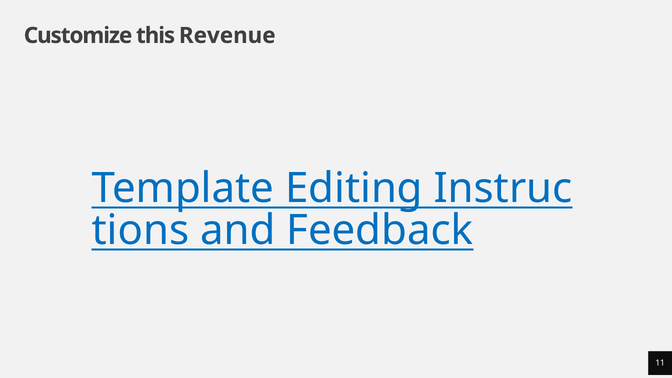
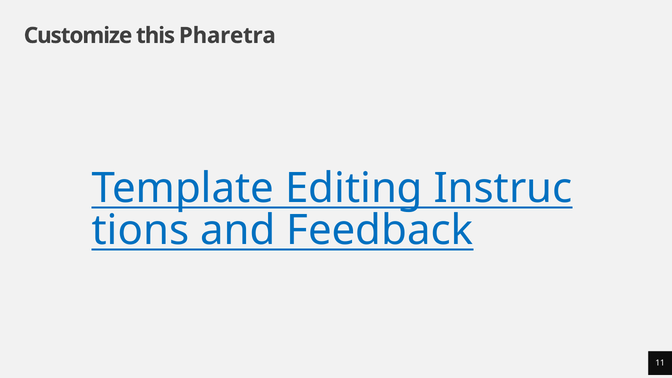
Revenue: Revenue -> Pharetra (227, 36)
